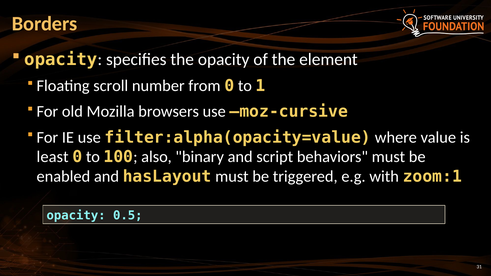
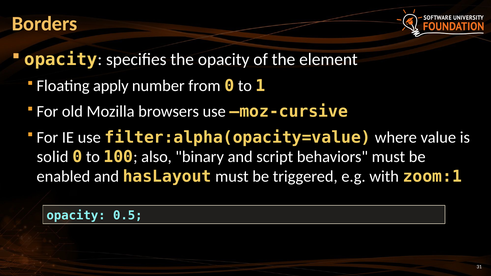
scroll: scroll -> apply (111, 86)
least: least -> solid (53, 157)
